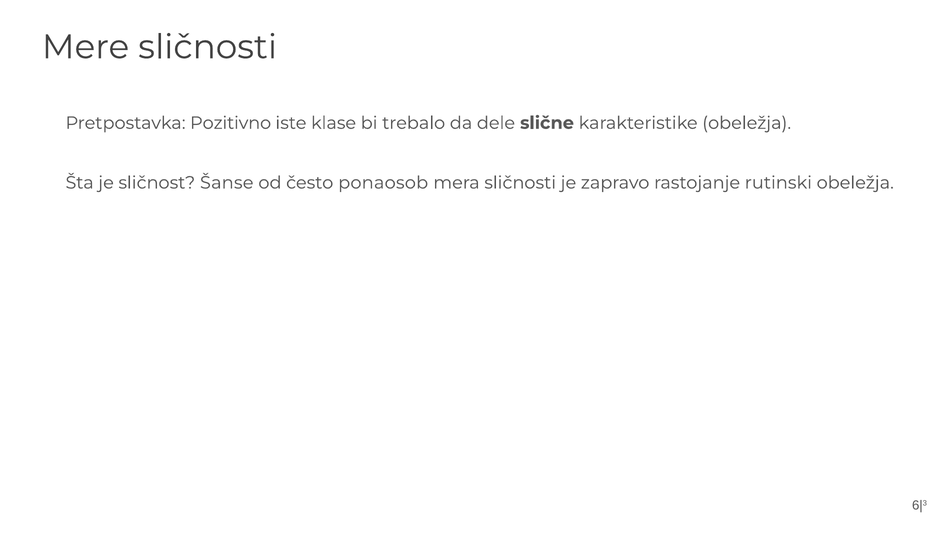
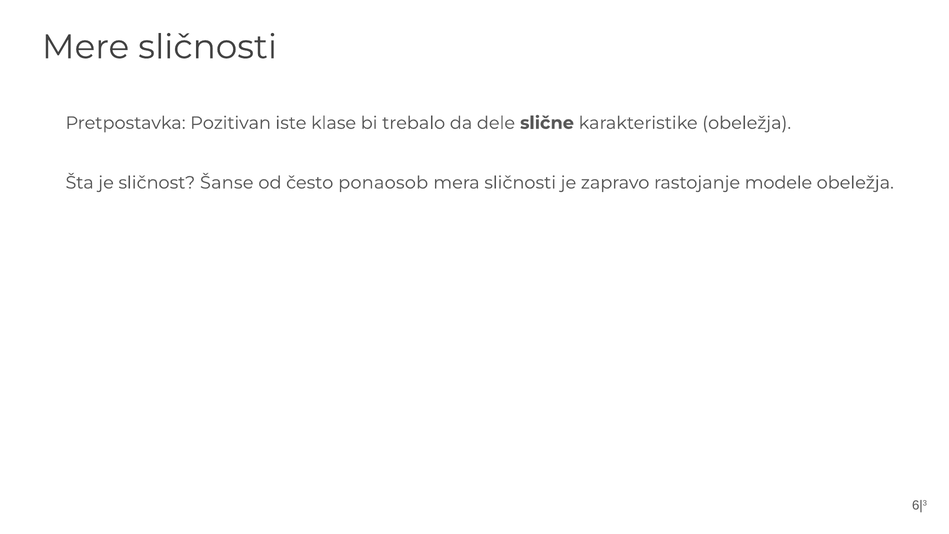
Pozitivno: Pozitivno -> Pozitivan (231, 123)
rutinski: rutinski -> modele (778, 183)
